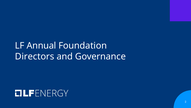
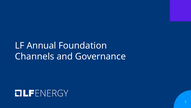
Directors: Directors -> Channels (35, 56)
